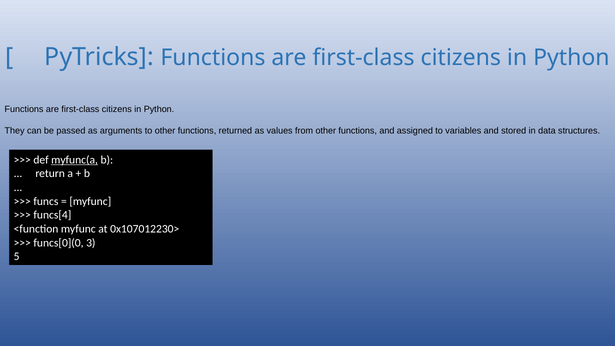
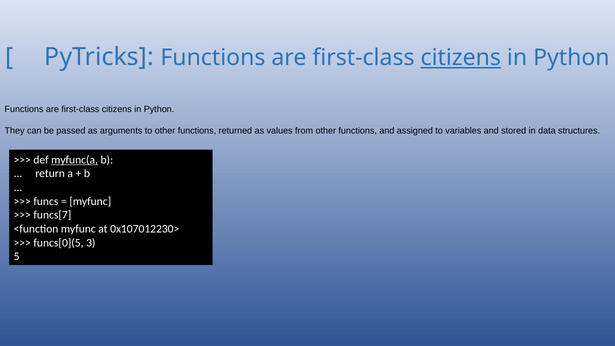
citizens underline: none -> present (461, 58)
funcs[4: funcs[4 -> funcs[7 (52, 215)
funcs[0](0: funcs[0](0 -> funcs[0](5 (59, 243)
